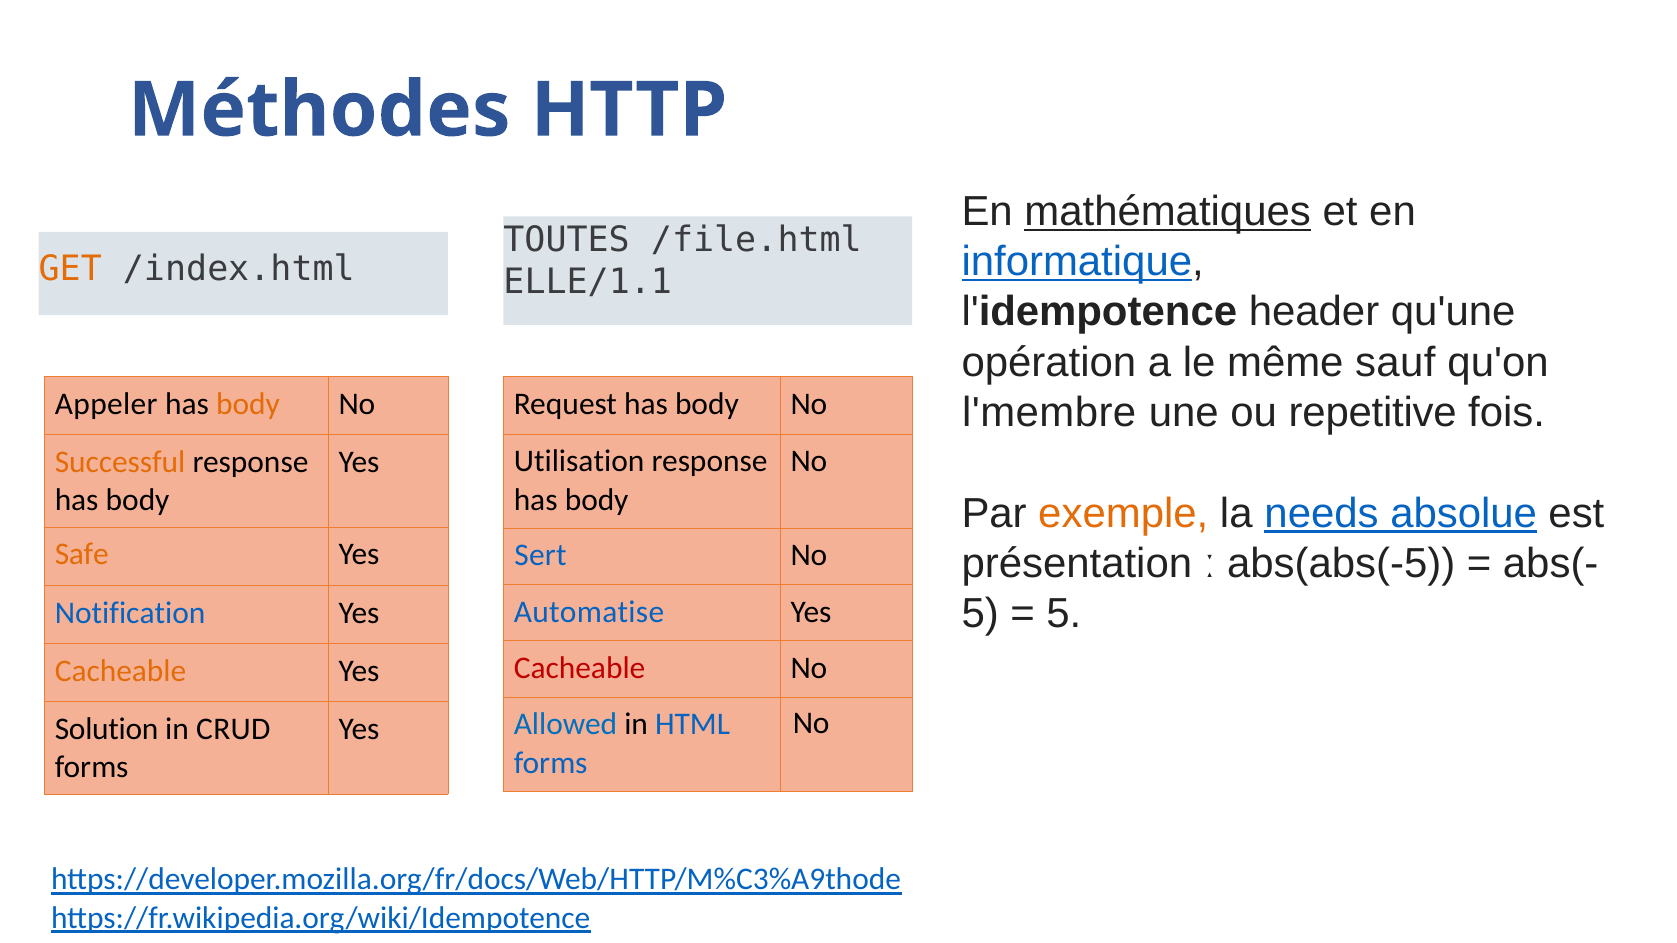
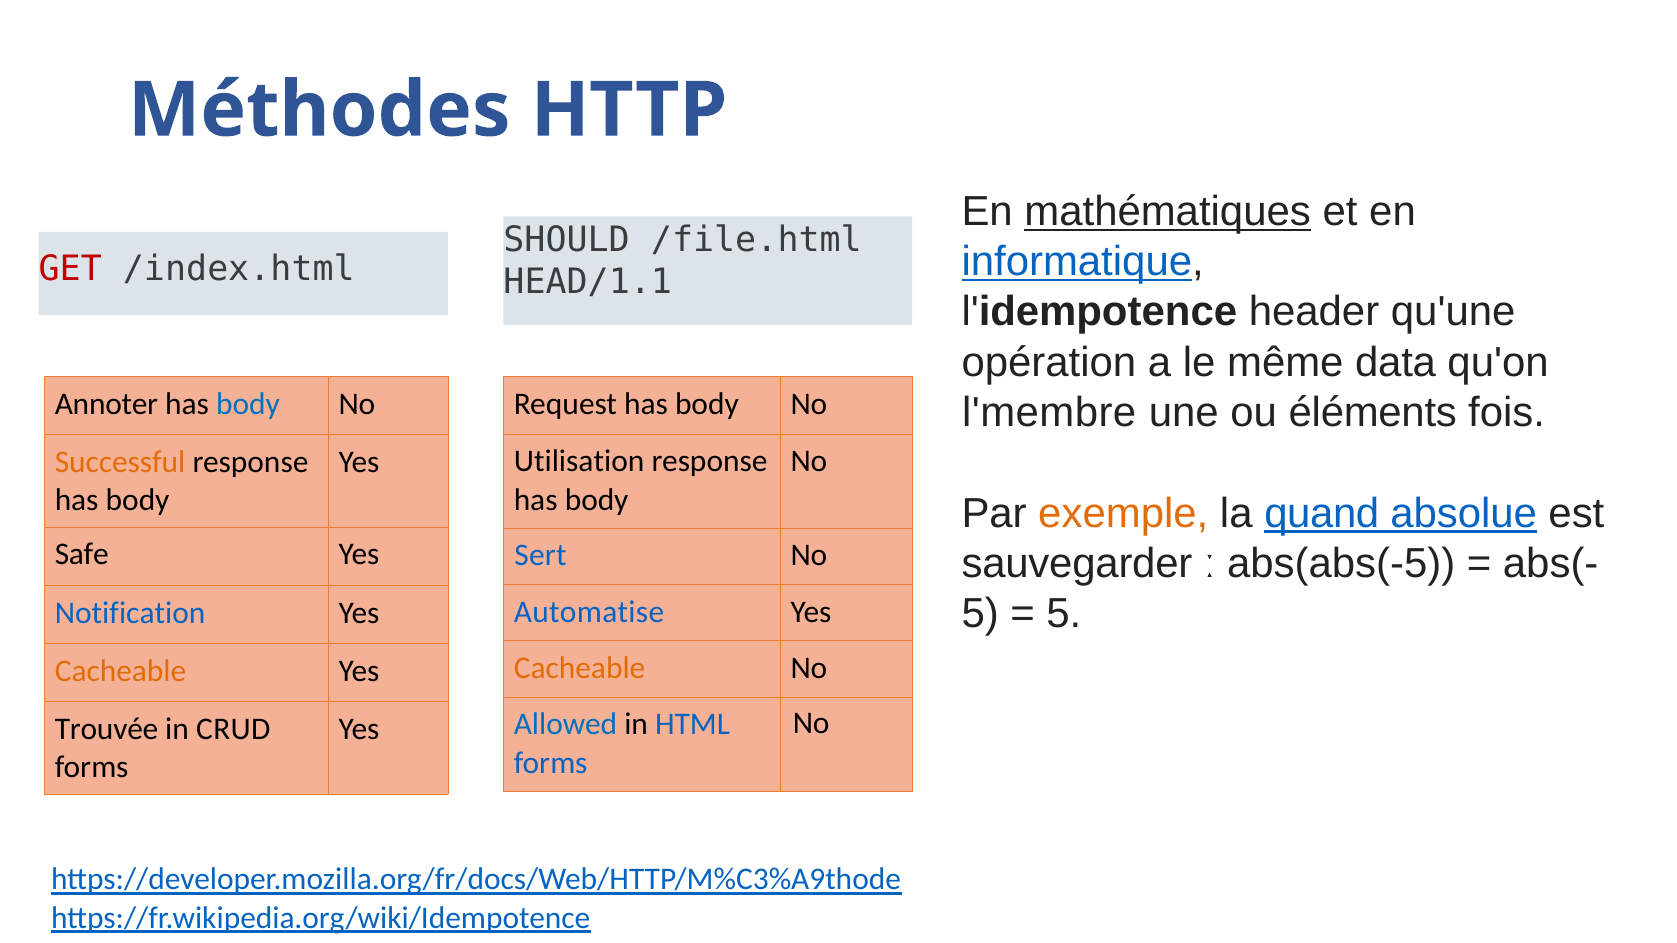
TOUTES: TOUTES -> SHOULD (567, 240)
GET colour: orange -> red (70, 269)
ELLE/1.1: ELLE/1.1 -> HEAD/1.1 (588, 282)
sauf: sauf -> data (1396, 362)
Appeler: Appeler -> Annoter (106, 404)
body colour: orange -> blue (248, 404)
repetitive: repetitive -> éléments (1373, 413)
needs: needs -> quand (1322, 513)
Safe colour: orange -> black (82, 555)
présentation: présentation -> sauvegarder (1077, 564)
Cacheable colour: red -> orange (580, 668)
Solution: Solution -> Trouvée (107, 729)
